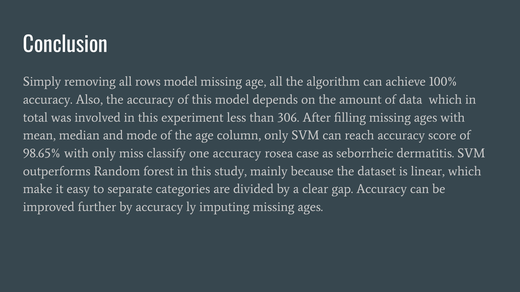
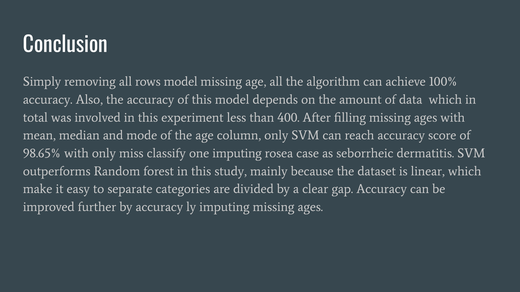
306: 306 -> 400 (288, 118)
one accuracy: accuracy -> imputing (237, 154)
